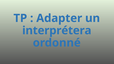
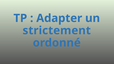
interprétera: interprétera -> strictement (57, 31)
